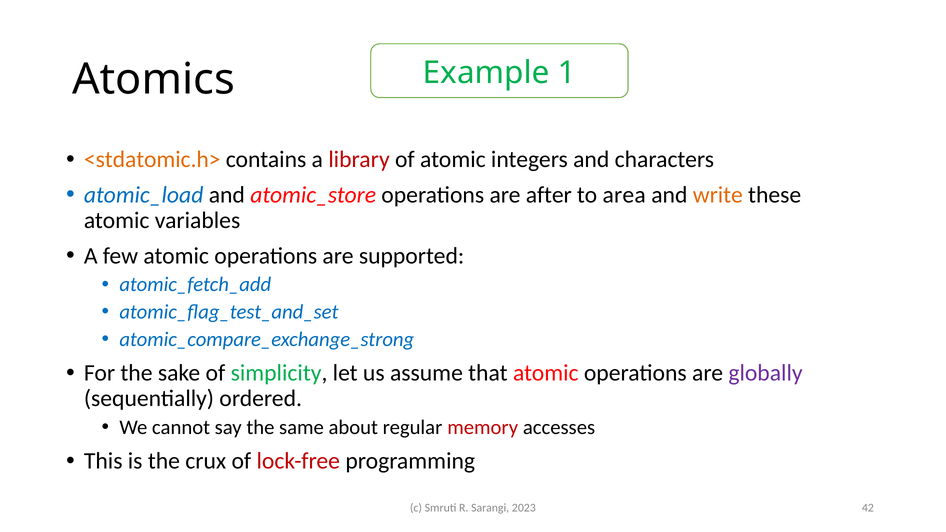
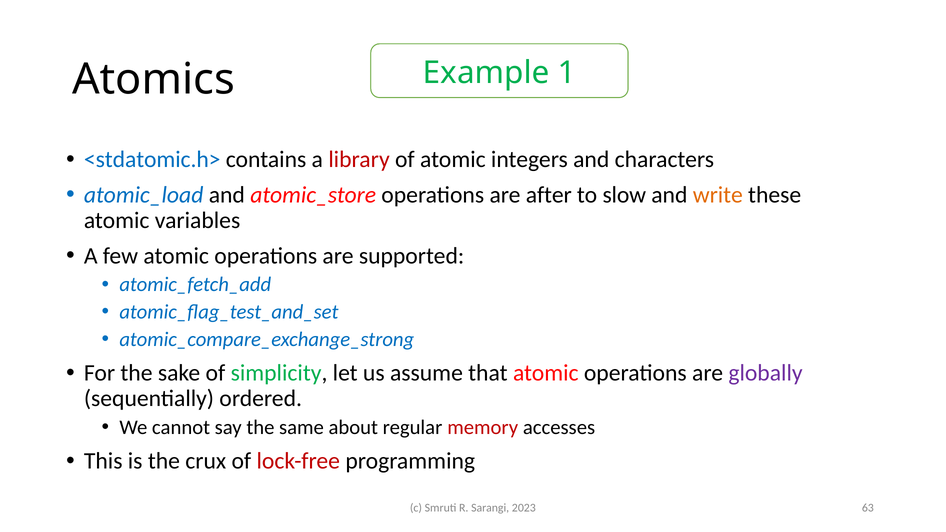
<stdatomic.h> colour: orange -> blue (152, 160)
area: area -> slow (624, 195)
42: 42 -> 63 (868, 508)
